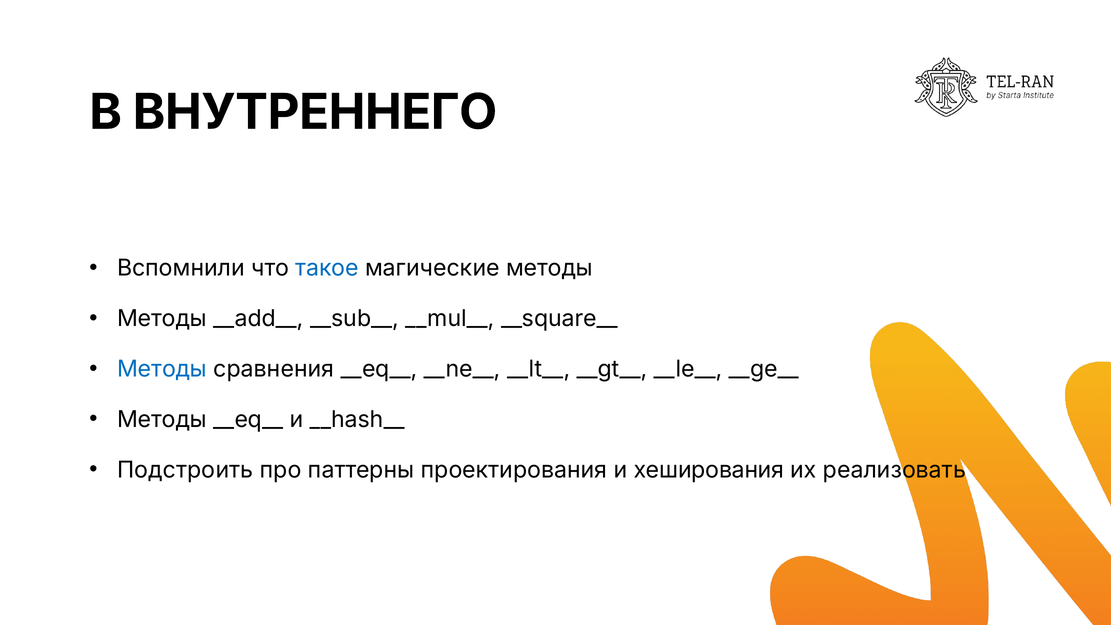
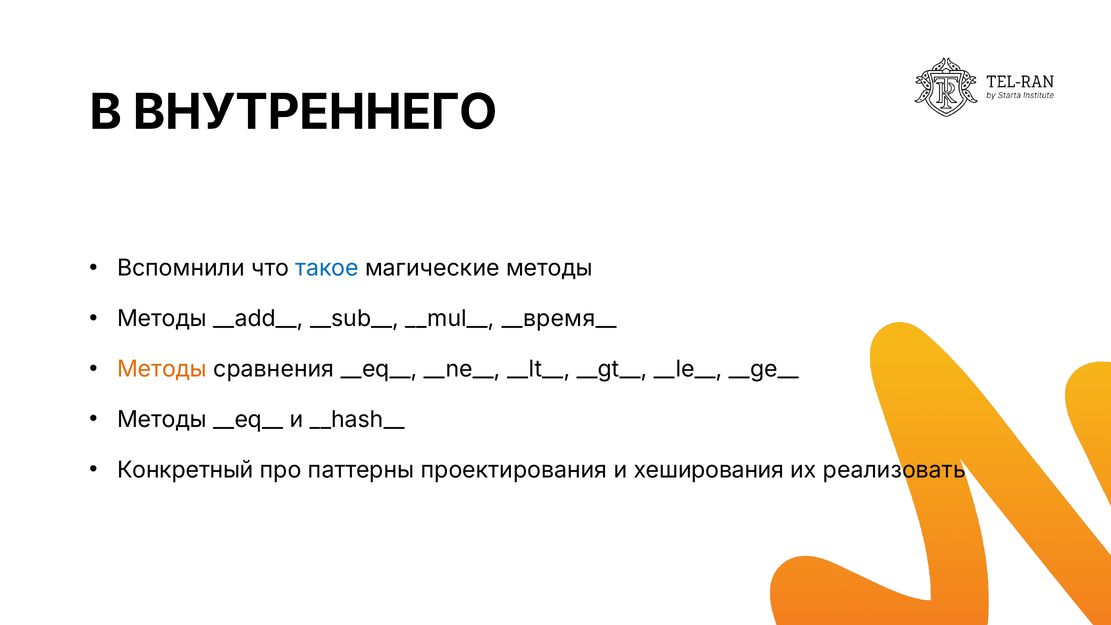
__square__: __square__ -> __время__ (559, 319)
Методы colour: blue -> orange (162, 369)
Подстроить: Подстроить -> Конкретный (185, 470)
